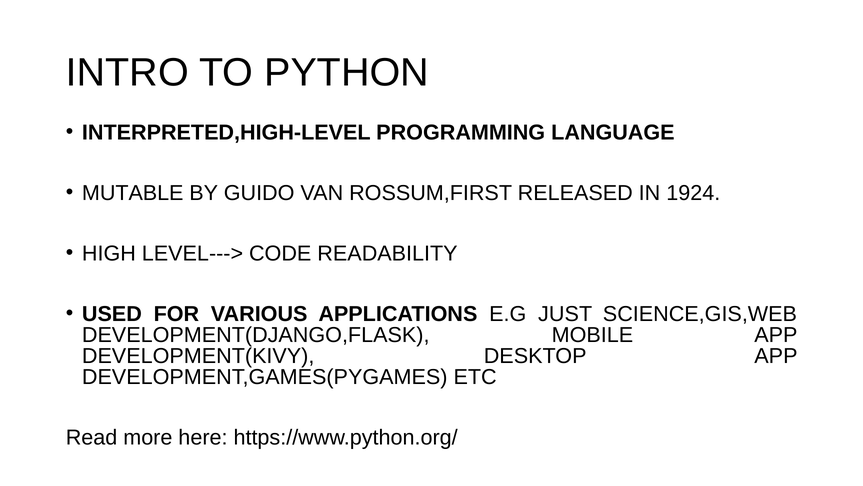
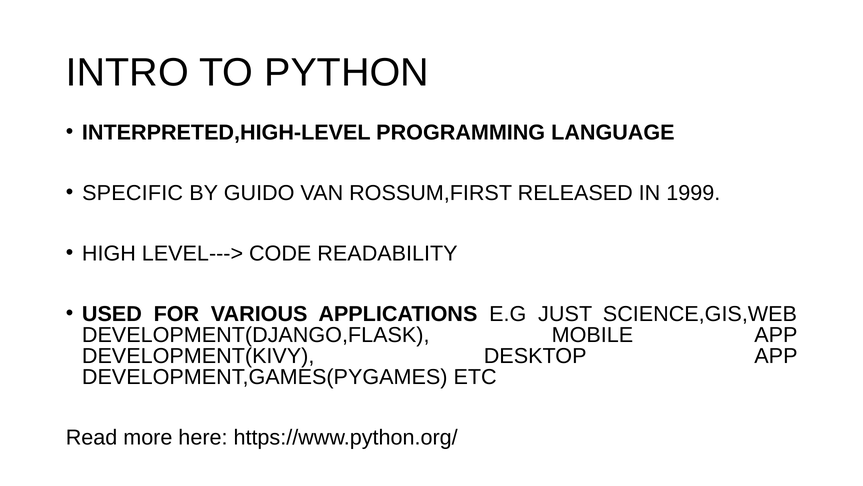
MUTABLE: MUTABLE -> SPECIFIC (133, 193)
1924: 1924 -> 1999 (693, 193)
